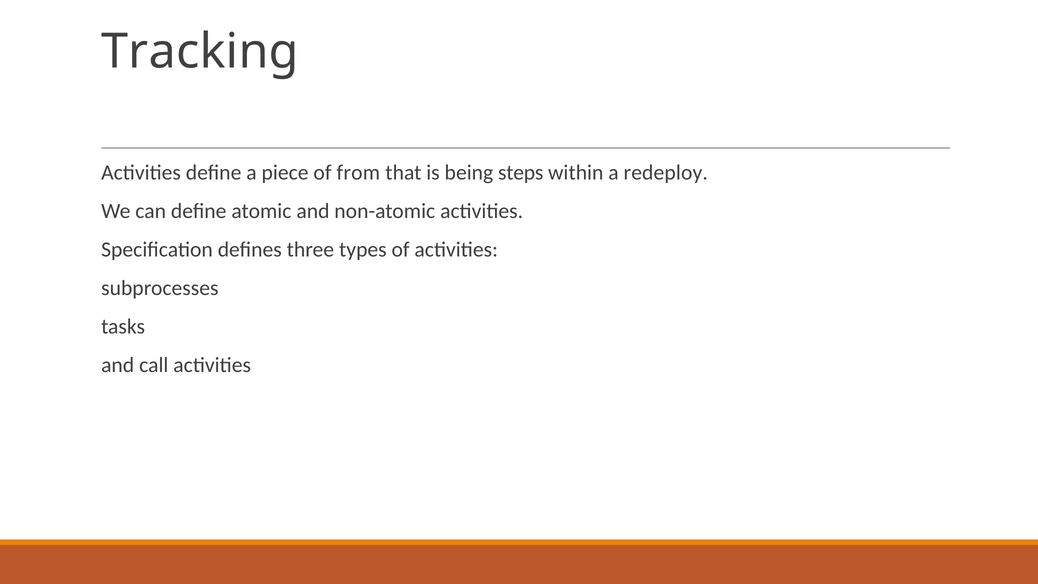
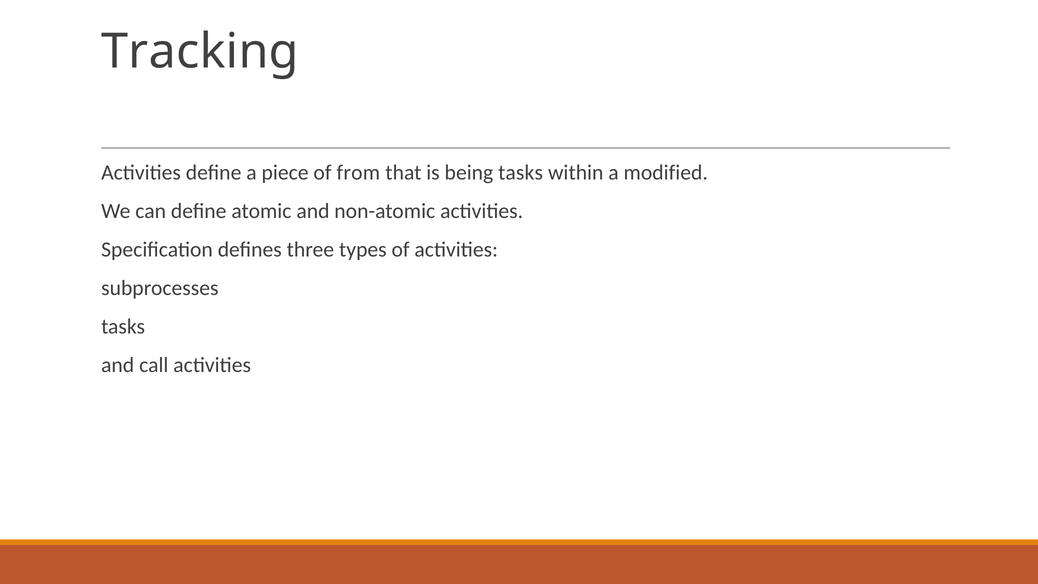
being steps: steps -> tasks (521, 173)
redeploy: redeploy -> modified (666, 173)
